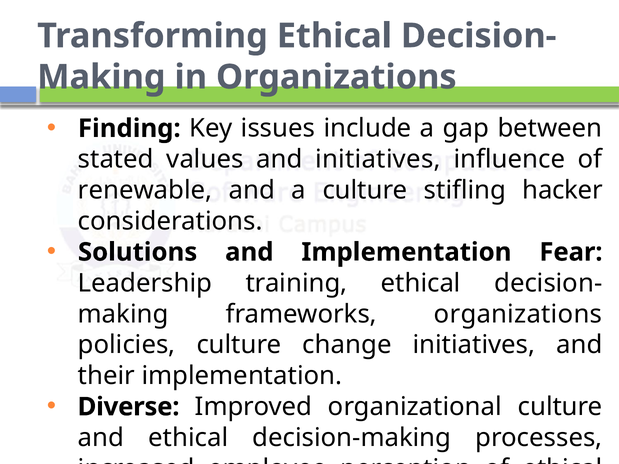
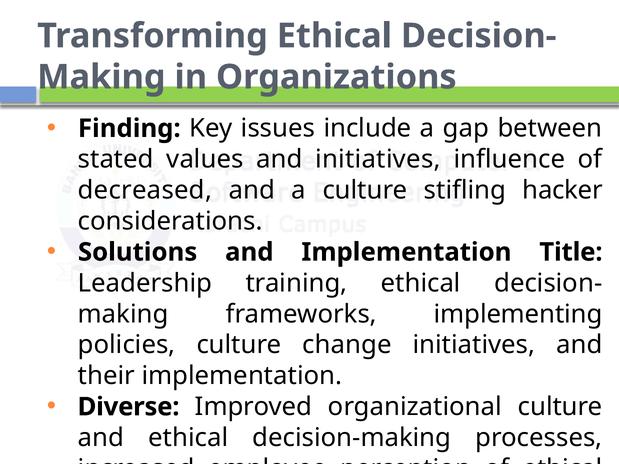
renewable: renewable -> decreased (145, 190)
Fear: Fear -> Title (571, 252)
frameworks organizations: organizations -> implementing (518, 314)
